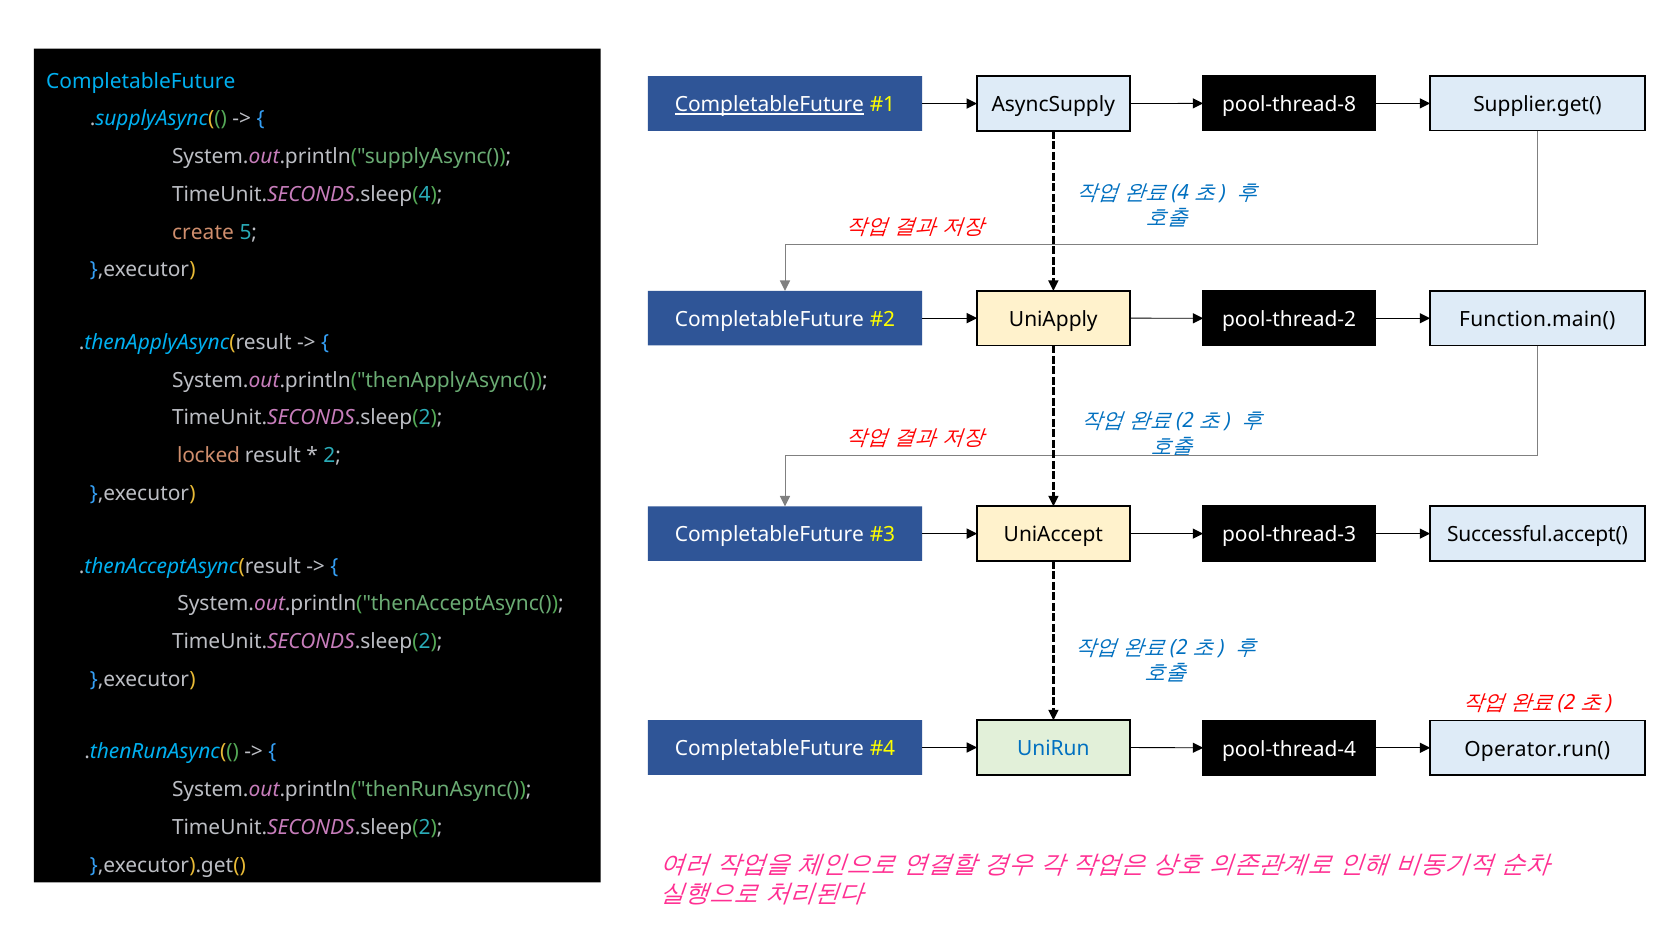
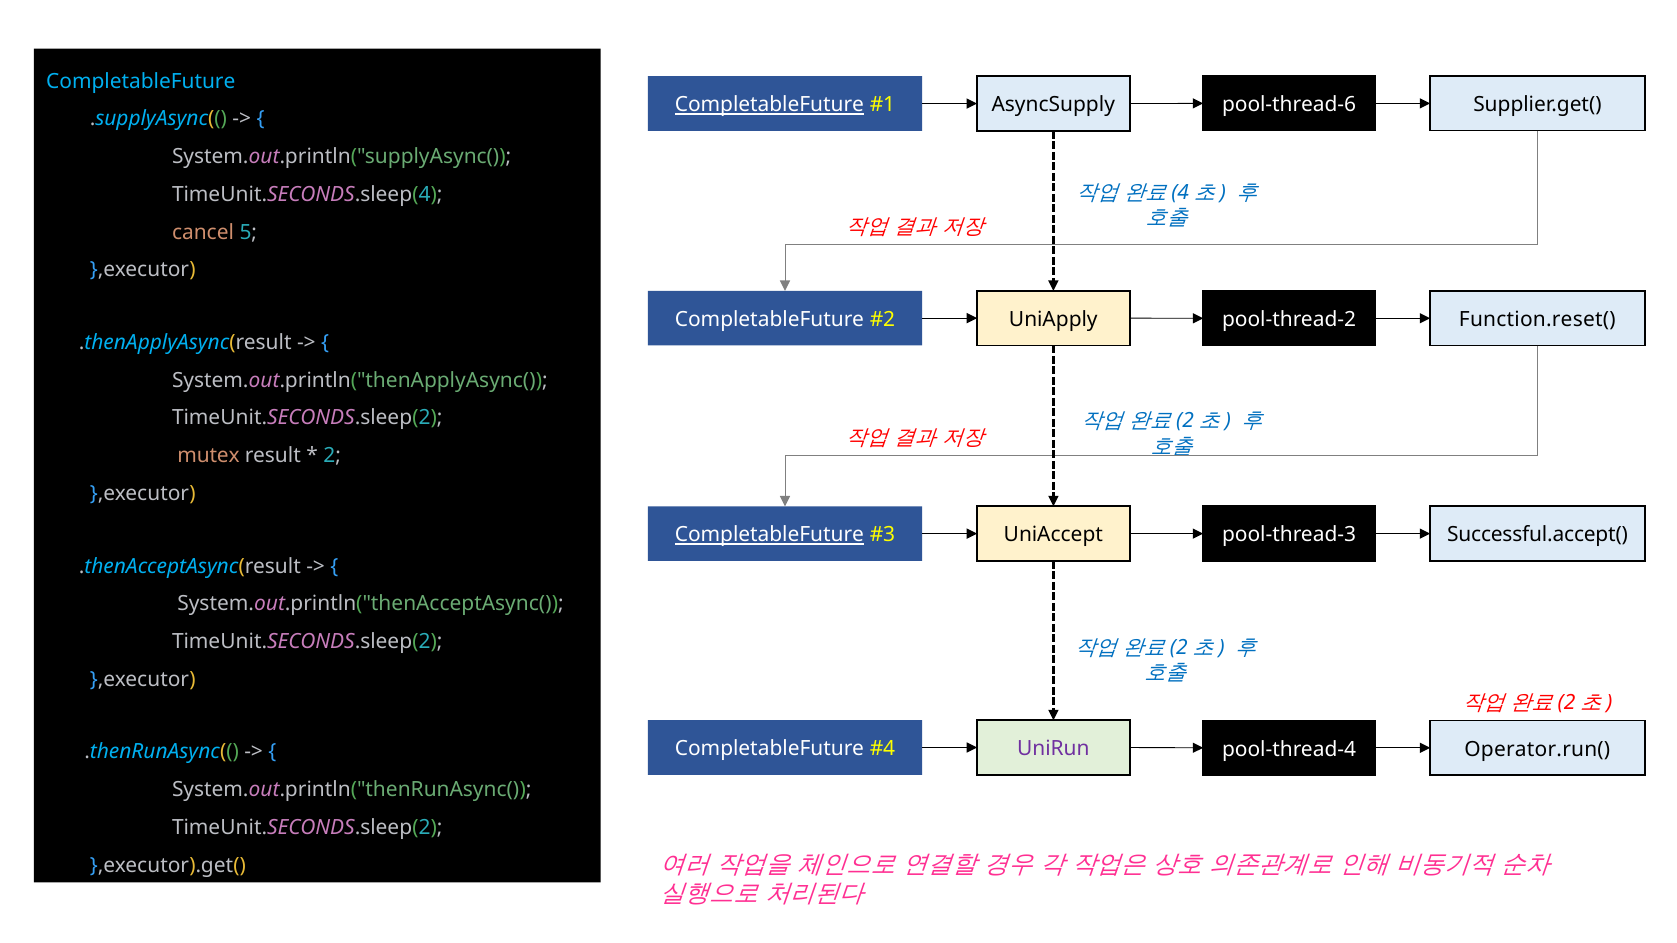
pool-thread-8: pool-thread-8 -> pool-thread-6 (1289, 105)
create: create -> cancel (203, 232)
Function.main(: Function.main( -> Function.reset( (1537, 320)
locked: locked -> mutex (209, 456)
CompletableFuture underline: none -> present (769, 535)
UniRun colour: blue -> purple (1053, 749)
